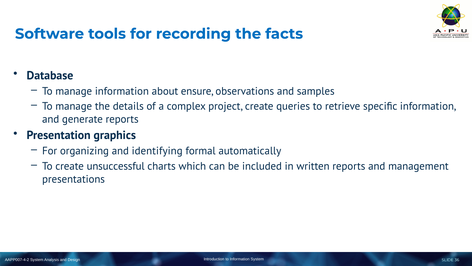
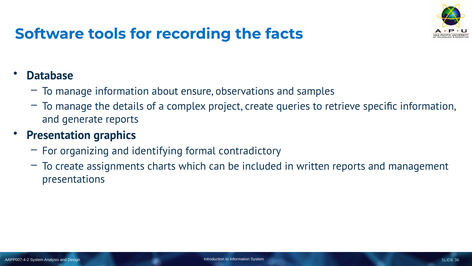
automatically: automatically -> contradictory (250, 151)
unsuccessful: unsuccessful -> assignments (116, 166)
